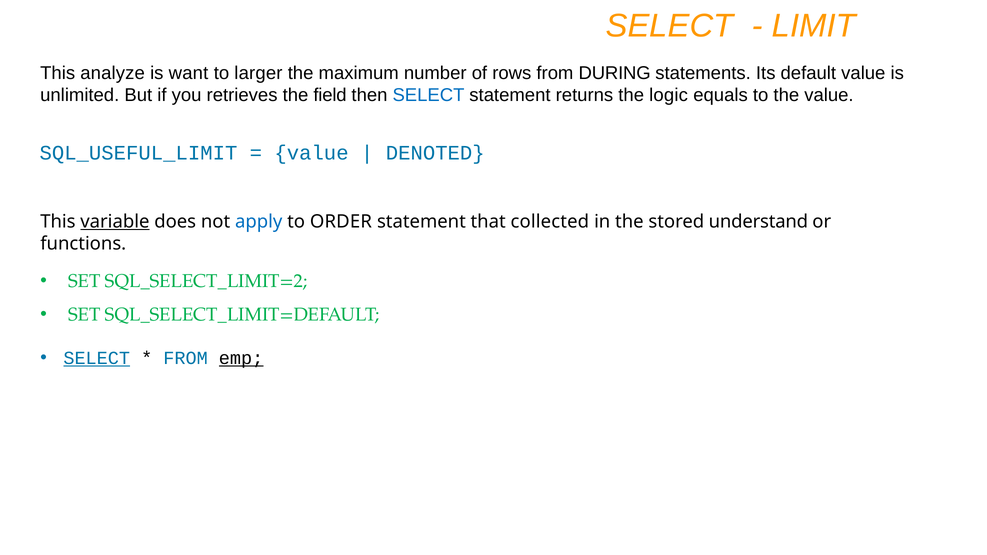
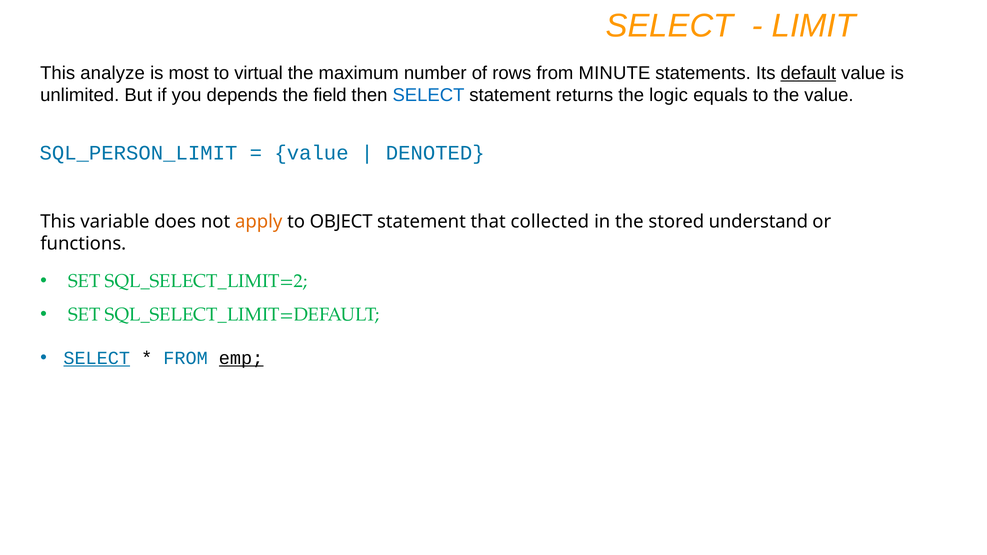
want: want -> most (189, 73)
larger: larger -> virtual (259, 73)
DURING: DURING -> MINUTE (614, 73)
default underline: none -> present (808, 73)
retrieves: retrieves -> depends (242, 95)
SQL_USEFUL_LIMIT: SQL_USEFUL_LIMIT -> SQL_PERSON_LIMIT (138, 153)
variable underline: present -> none (115, 222)
apply colour: blue -> orange (259, 222)
ORDER: ORDER -> OBJECT (341, 222)
